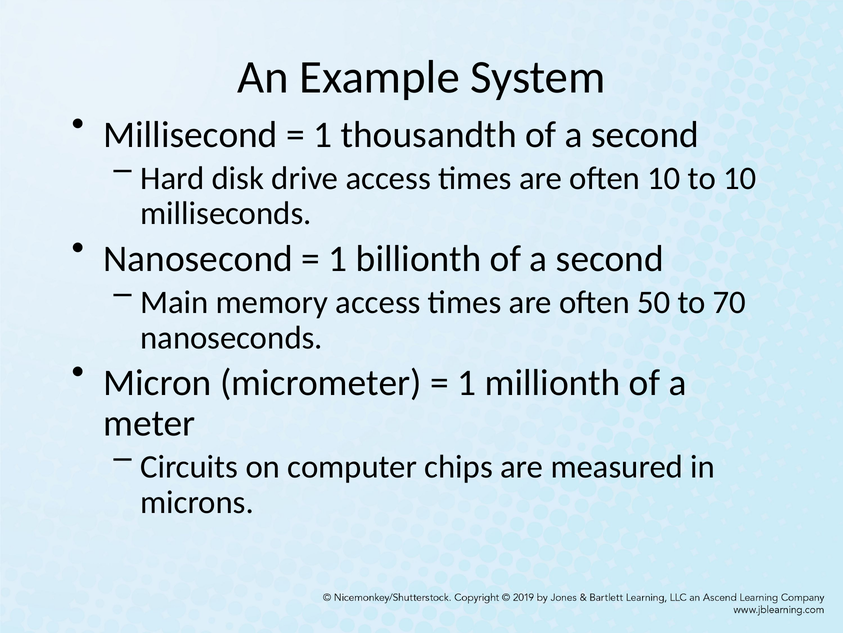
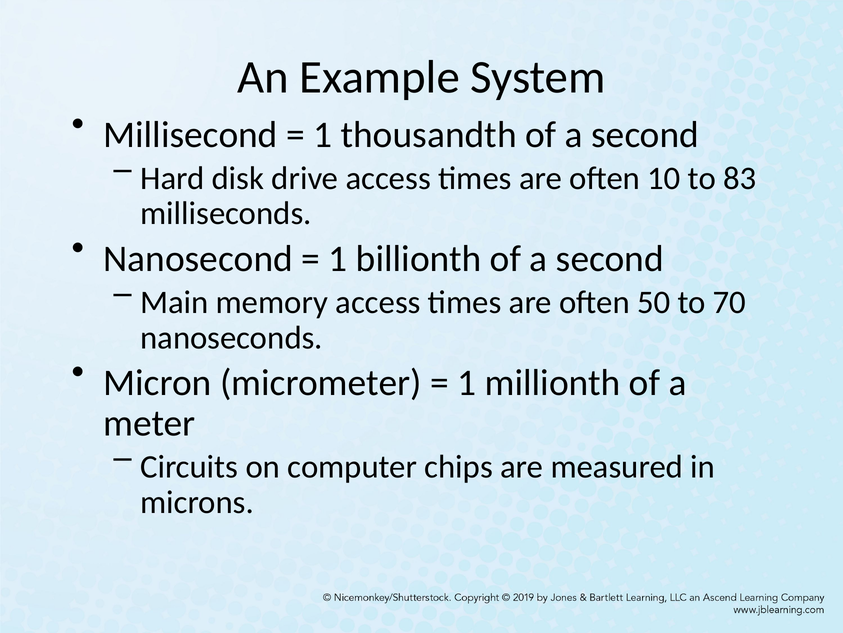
to 10: 10 -> 83 (740, 178)
